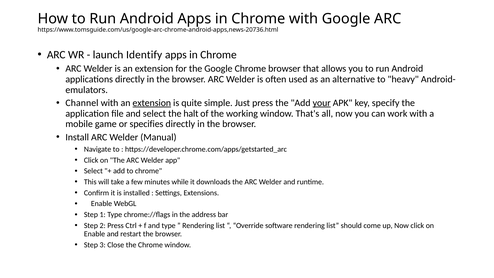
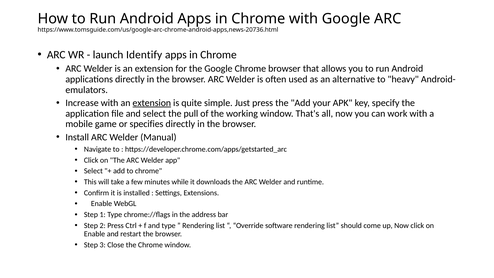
Channel: Channel -> Increase (82, 103)
your underline: present -> none (322, 103)
halt: halt -> pull (191, 113)
